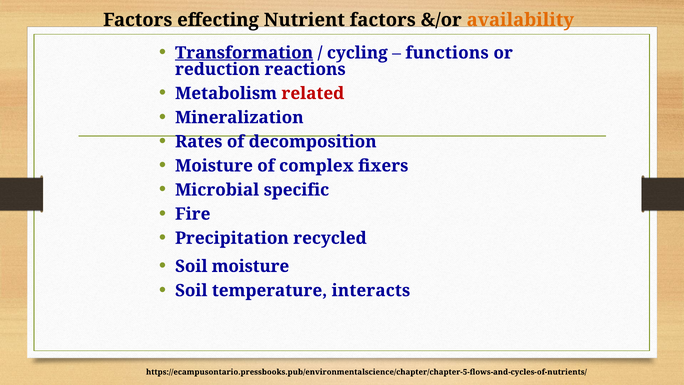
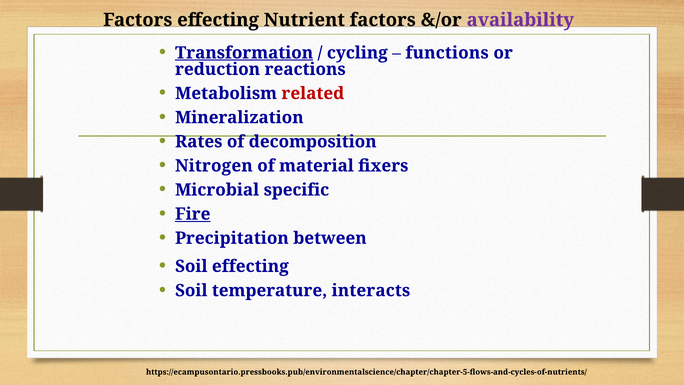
availability colour: orange -> purple (520, 20)
Moisture: Moisture -> Nitrogen (214, 166)
complex: complex -> material (316, 166)
Fire underline: none -> present (193, 214)
recycled: recycled -> between (330, 238)
Soil moisture: moisture -> effecting (250, 266)
